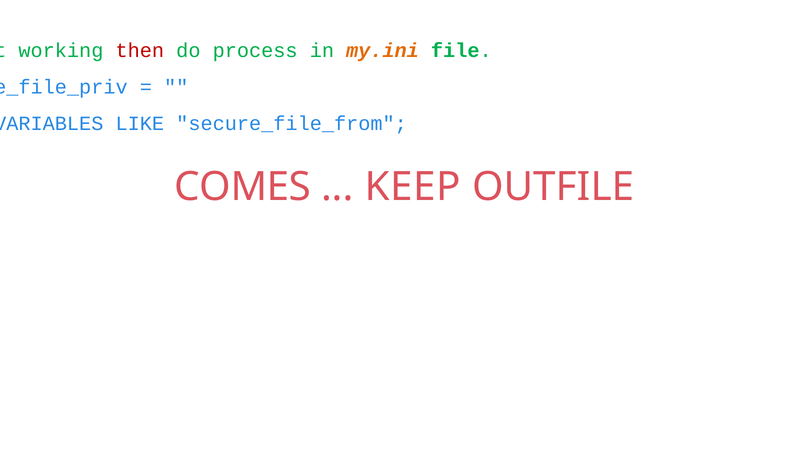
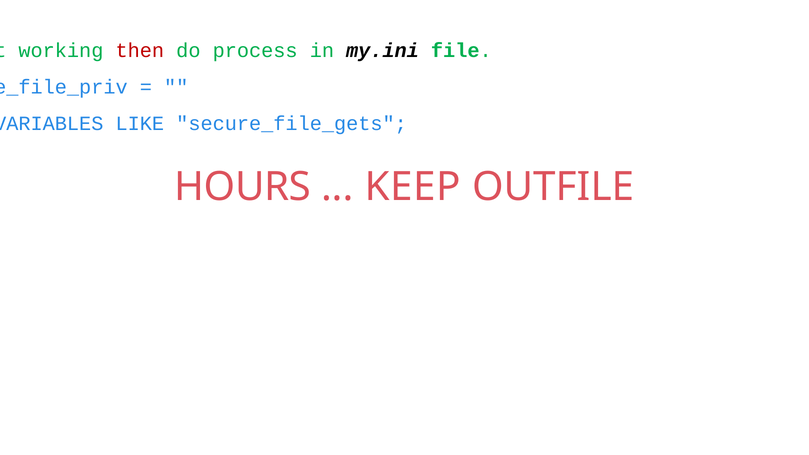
my.ini colour: orange -> black (382, 51)
secure_file_from: secure_file_from -> secure_file_gets (292, 124)
COMES: COMES -> HOURS (243, 187)
